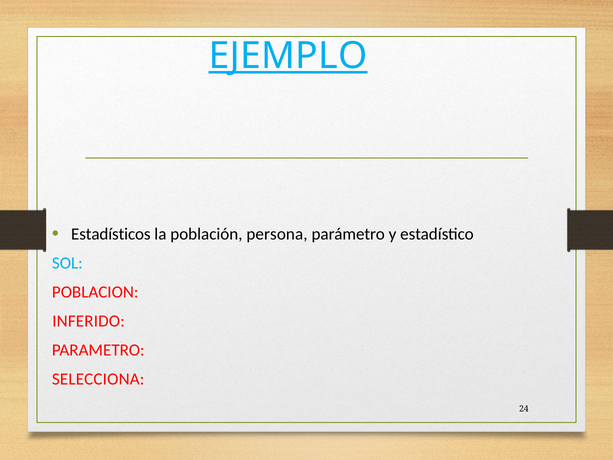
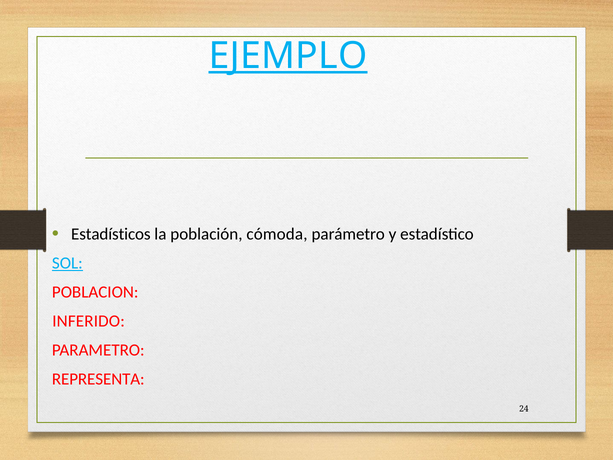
persona: persona -> cómoda (277, 234)
SOL underline: none -> present (67, 263)
SELECCIONA: SELECCIONA -> REPRESENTA (98, 379)
